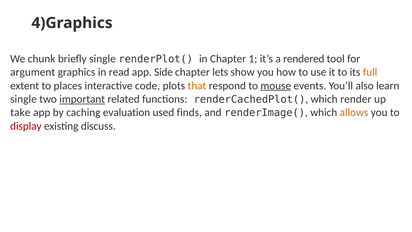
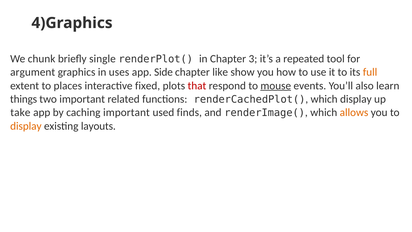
1: 1 -> 3 (253, 59)
rendered: rendered -> repeated (304, 59)
read: read -> uses (119, 72)
lets: lets -> like (220, 72)
code: code -> fixed (148, 86)
that colour: orange -> red (197, 86)
single: single -> things (24, 99)
important underline: present -> none (82, 99)
which render: render -> display (356, 99)
caching evaluation: evaluation -> important (126, 112)
display colour: red -> orange (26, 126)
discuss: discuss -> layouts (98, 126)
